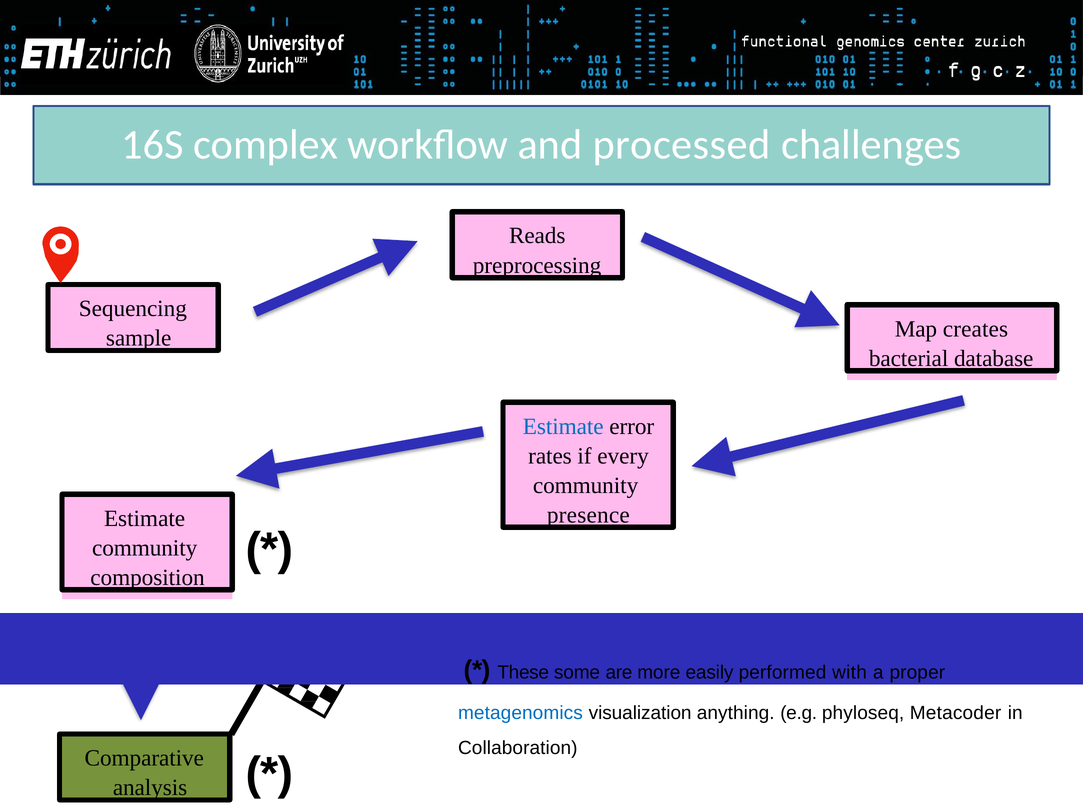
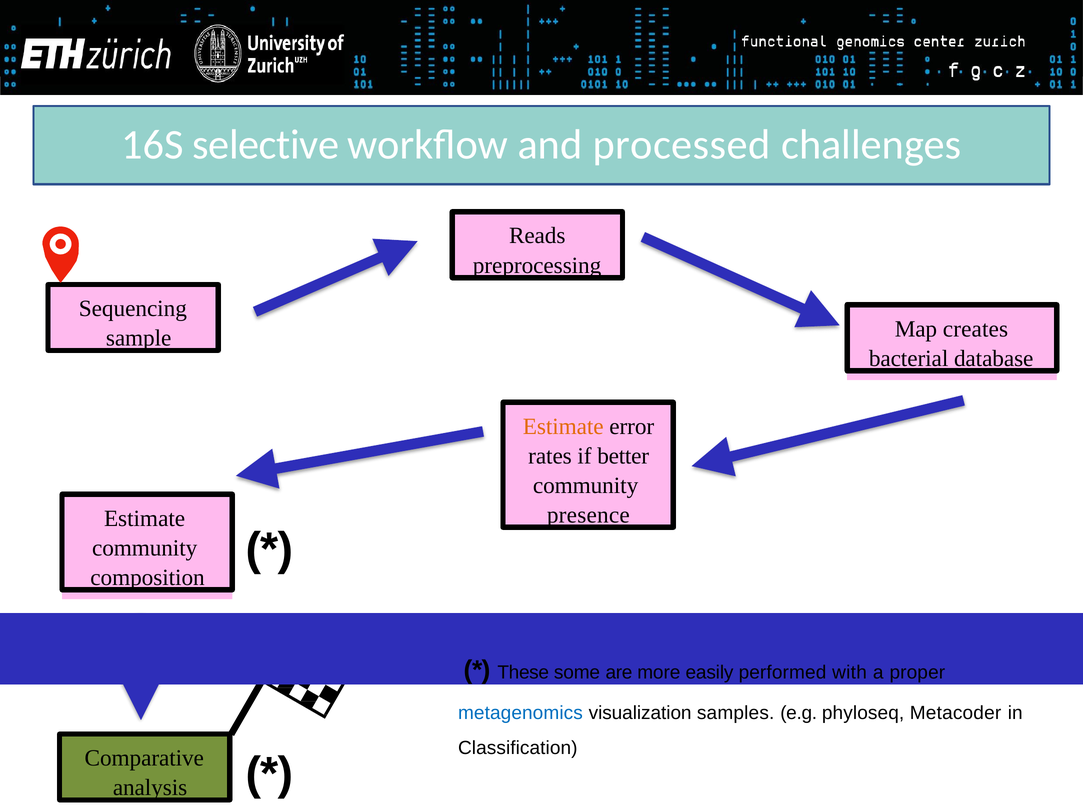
complex: complex -> selective (266, 145)
Estimate colour: blue -> orange (563, 427)
every: every -> better (623, 456)
anything: anything -> samples (736, 713)
Collaboration: Collaboration -> Classification (518, 748)
